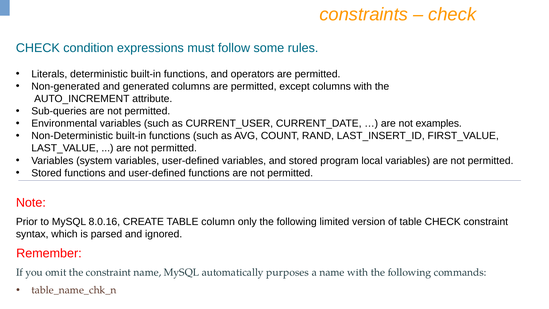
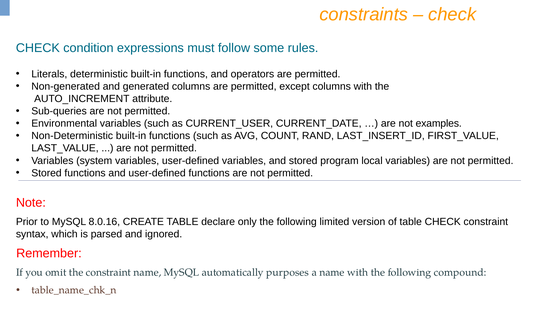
column: column -> declare (218, 222)
commands: commands -> compound (460, 272)
